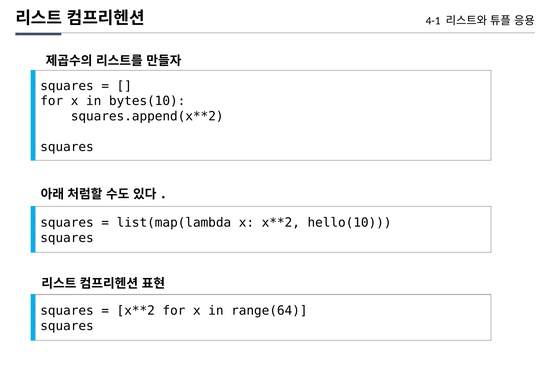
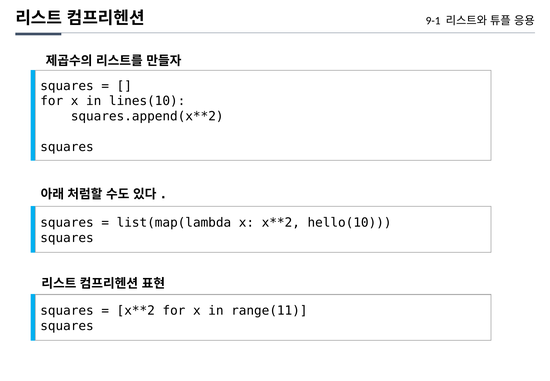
4-1: 4-1 -> 9-1 (433, 21)
bytes(10: bytes(10 -> lines(10 (147, 101)
range(64: range(64 -> range(11 (269, 311)
